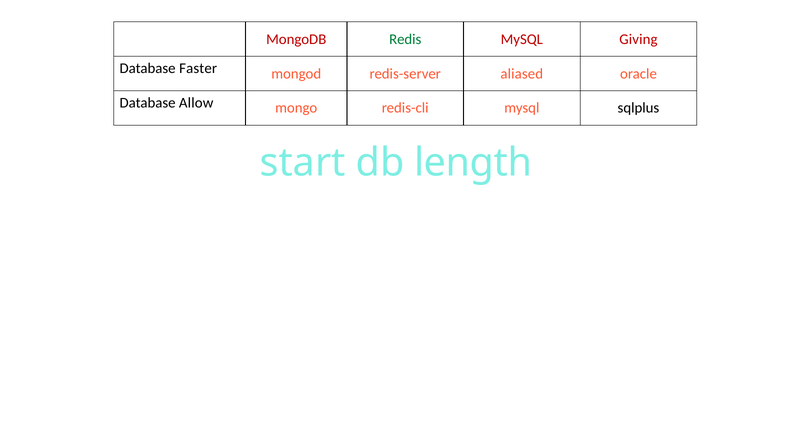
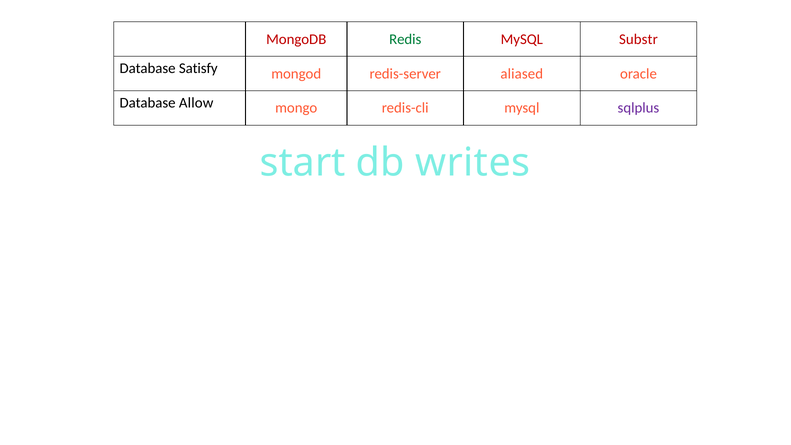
Giving: Giving -> Substr (638, 39)
Faster: Faster -> Satisfy (198, 68)
sqlplus colour: black -> purple (638, 108)
length: length -> writes (473, 163)
